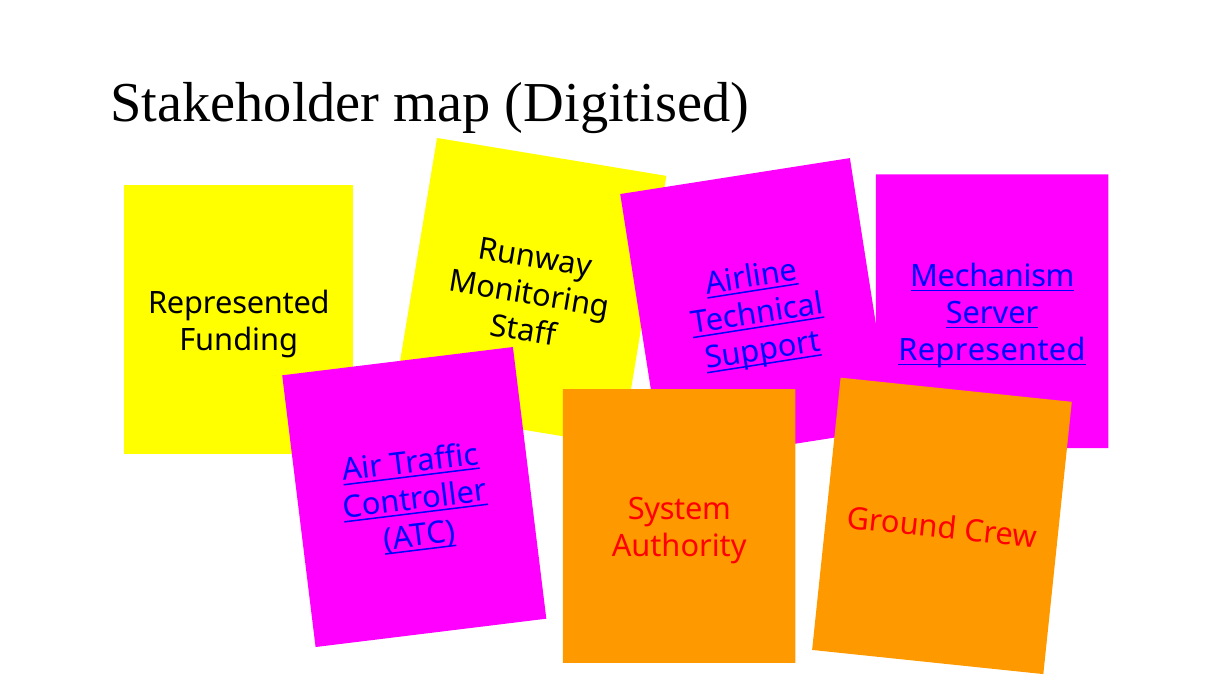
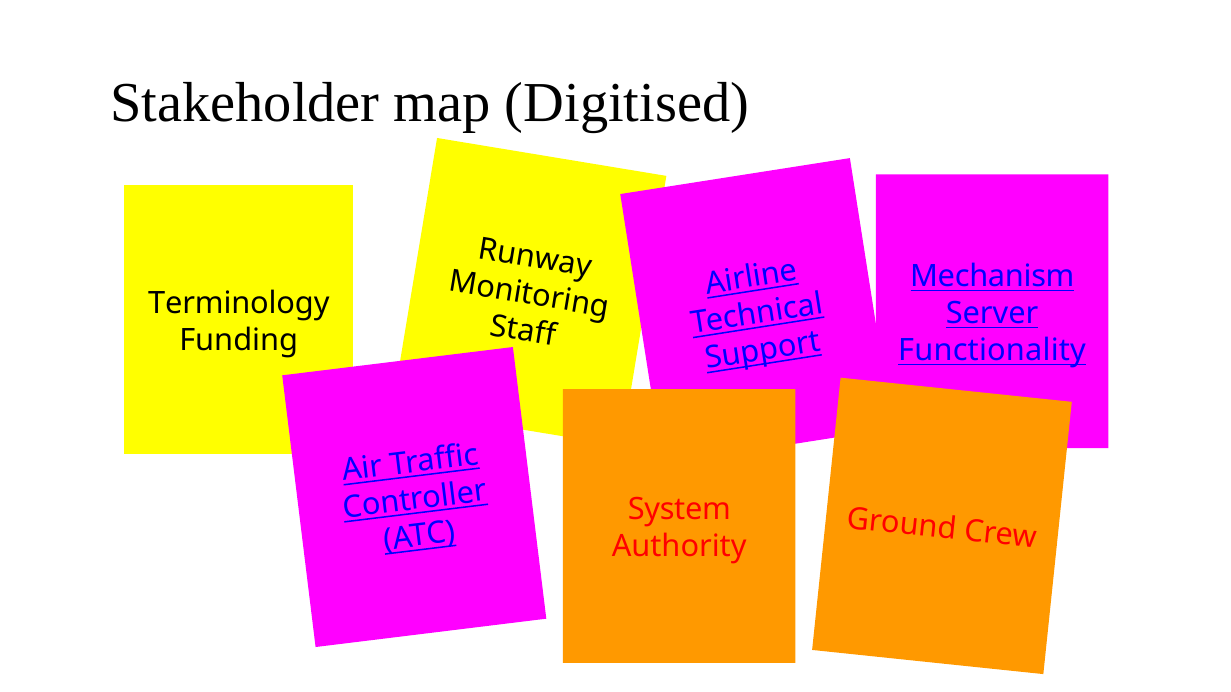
Represented: Represented -> Terminology (239, 303)
Represented: Represented -> Functionality (992, 351)
